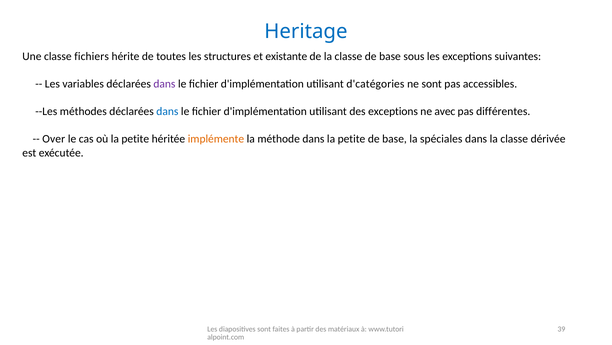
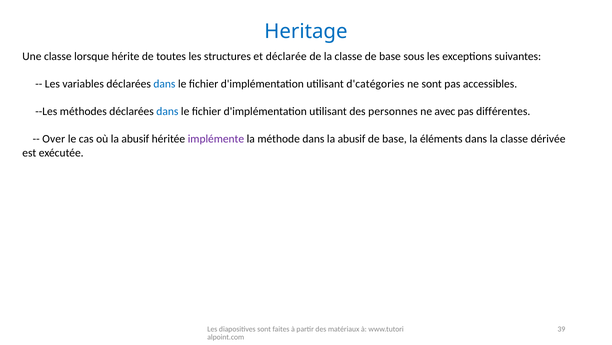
fichiers: fichiers -> lorsque (92, 56)
existante: existante -> déclarée (286, 56)
dans colour: purple -> blue (164, 84)
des exceptions: exceptions -> personnes (393, 111)
où la petite: petite -> abusif (135, 139)
implémente colour: orange -> purple (216, 139)
dans la petite: petite -> abusif (352, 139)
spéciales: spéciales -> éléments (441, 139)
